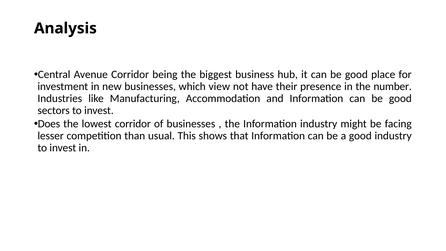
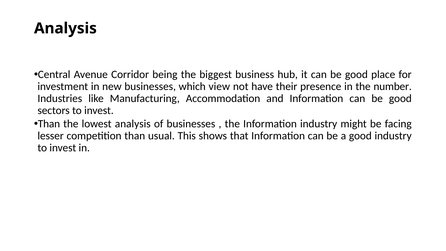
Does: Does -> Than (49, 124)
lowest corridor: corridor -> analysis (133, 124)
